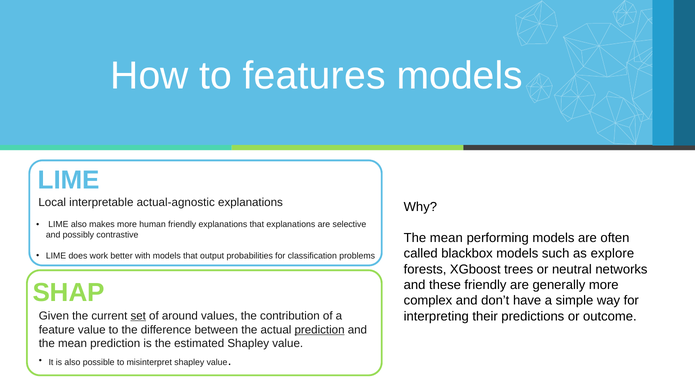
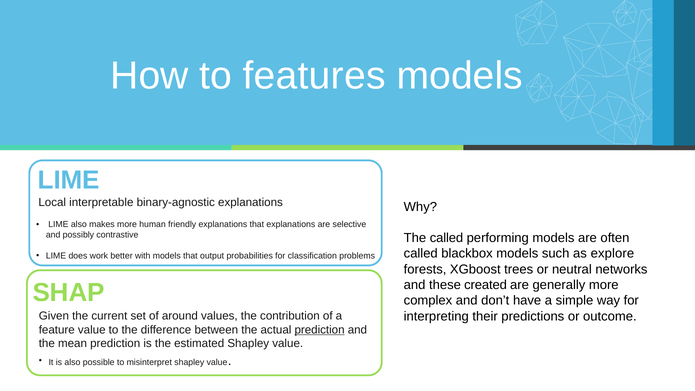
actual-agnostic: actual-agnostic -> binary-agnostic (176, 202)
mean: mean -> called (446, 238)
these friendly: friendly -> created (486, 285)
set underline: present -> none (138, 316)
